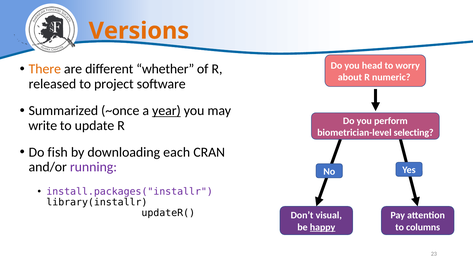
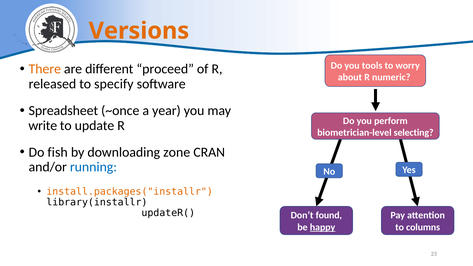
head: head -> tools (372, 65)
whether: whether -> proceed (165, 69)
project: project -> specify (114, 84)
Summarized: Summarized -> Spreadsheet (63, 111)
year underline: present -> none (166, 111)
each: each -> zone (177, 152)
running colour: purple -> blue (93, 167)
install.packages("installr colour: purple -> orange (130, 192)
visual: visual -> found (329, 215)
